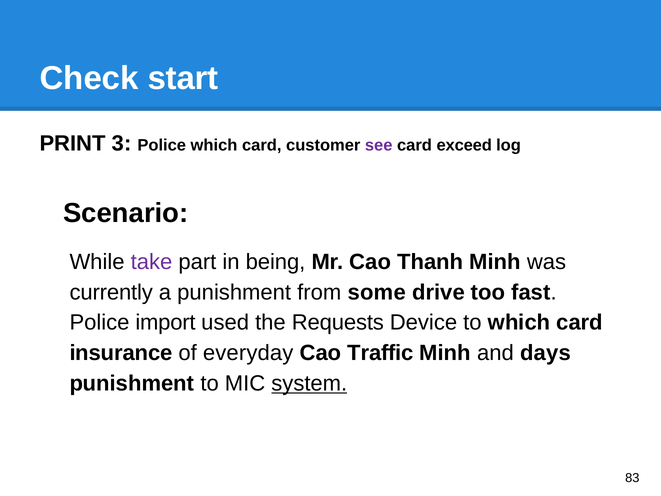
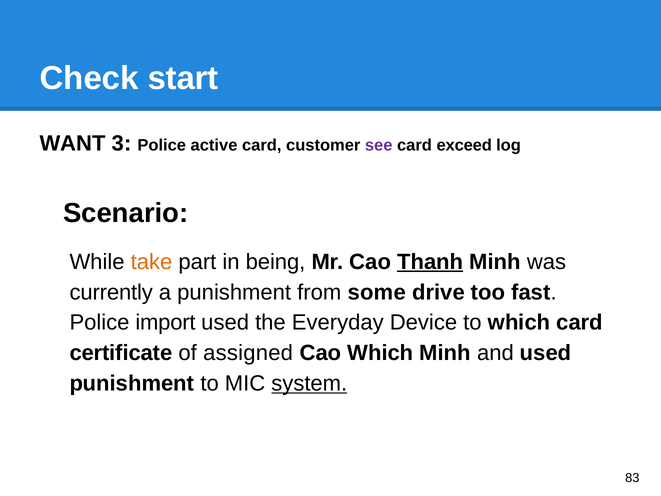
PRINT: PRINT -> WANT (73, 143)
Police which: which -> active (214, 145)
take colour: purple -> orange (151, 262)
Thanh underline: none -> present (430, 262)
Requests: Requests -> Everyday (338, 323)
insurance: insurance -> certificate (121, 353)
everyday: everyday -> assigned (248, 353)
Cao Traffic: Traffic -> Which (380, 353)
and days: days -> used (546, 353)
